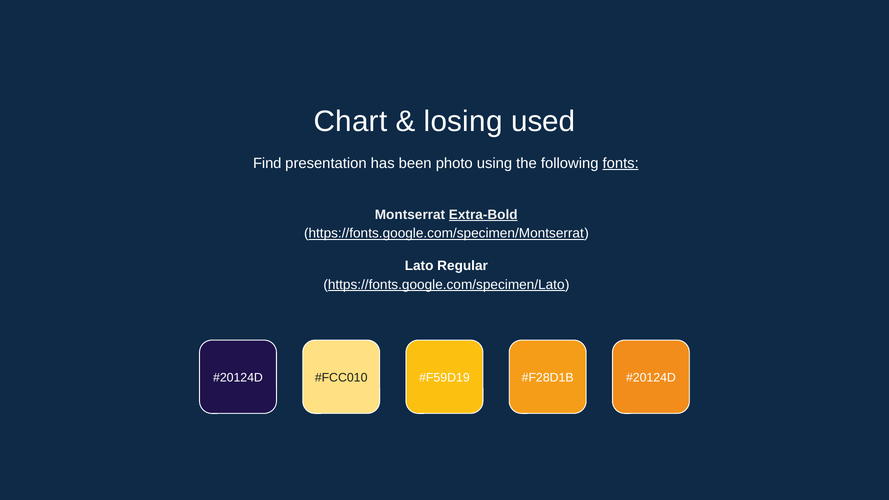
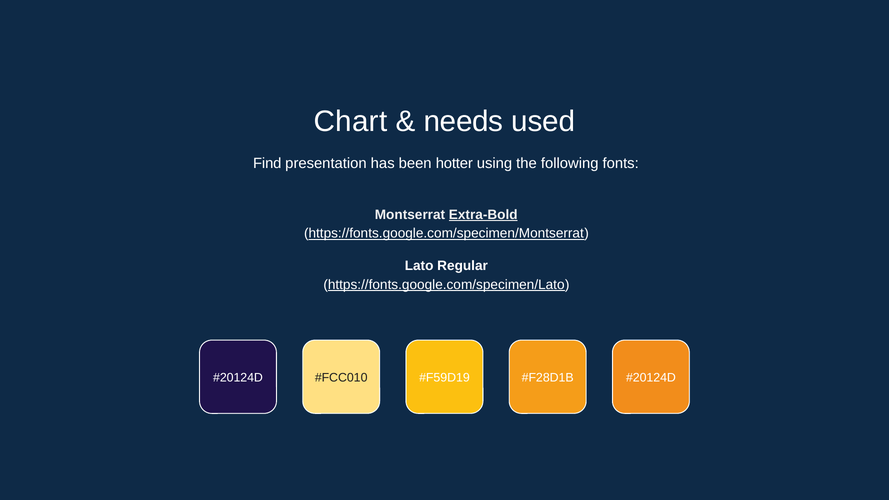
losing: losing -> needs (463, 122)
photo: photo -> hotter (454, 163)
fonts underline: present -> none (621, 163)
